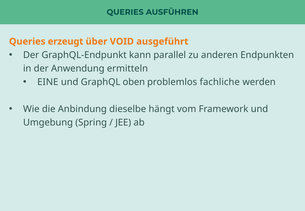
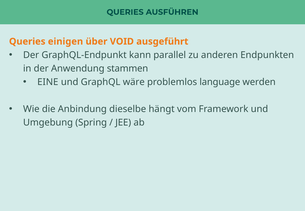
erzeugt: erzeugt -> einigen (65, 42)
ermitteln: ermitteln -> stammen (128, 69)
oben: oben -> wäre (134, 82)
fachliche: fachliche -> language (220, 82)
